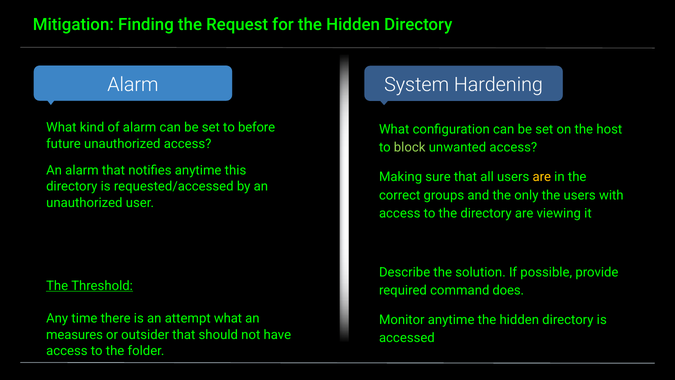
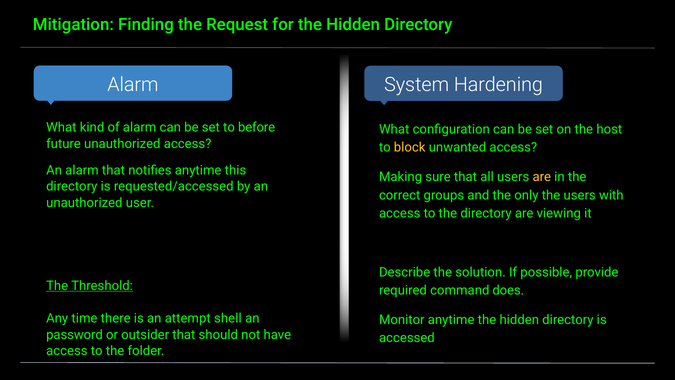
block colour: light green -> yellow (410, 148)
attempt what: what -> shell (228, 318)
measures: measures -> password (75, 334)
